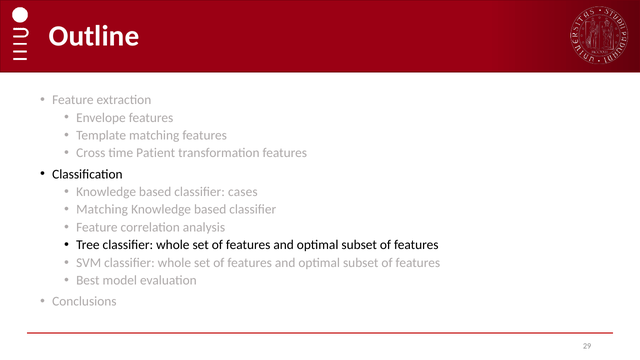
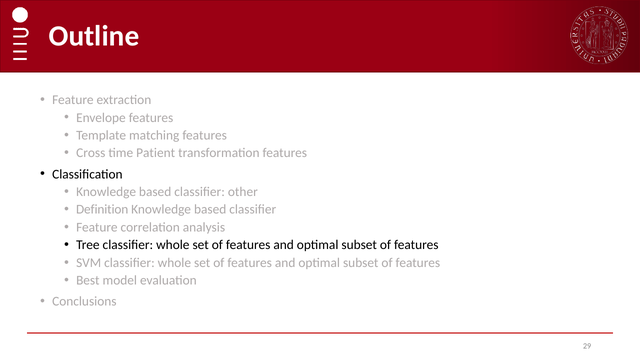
cases: cases -> other (243, 192)
Matching: Matching -> Definition (102, 210)
